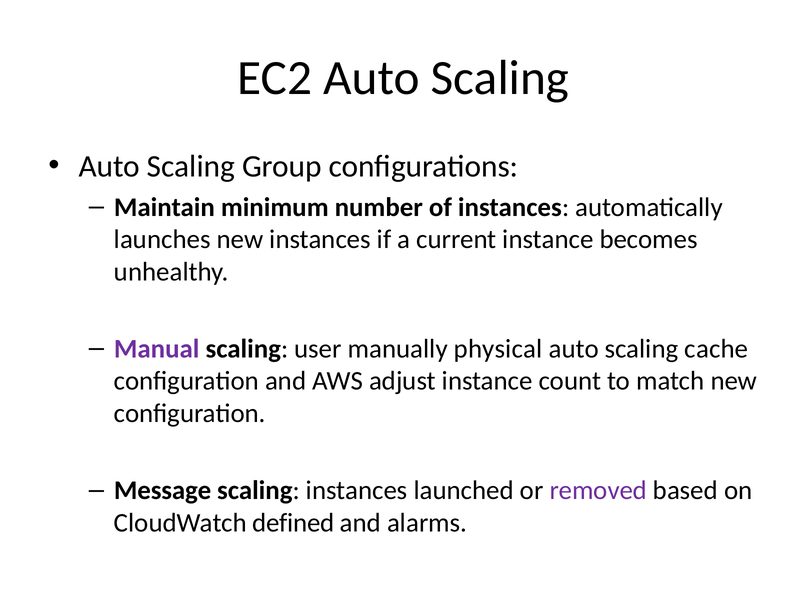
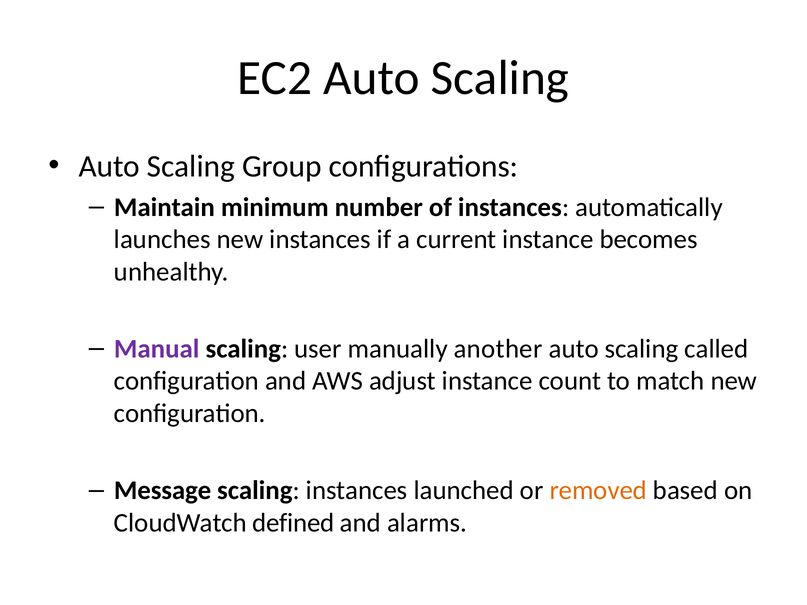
physical: physical -> another (498, 349)
cache: cache -> called (716, 349)
removed colour: purple -> orange (598, 491)
